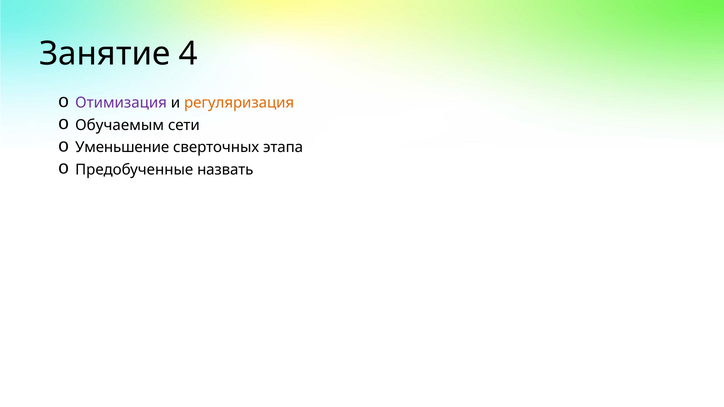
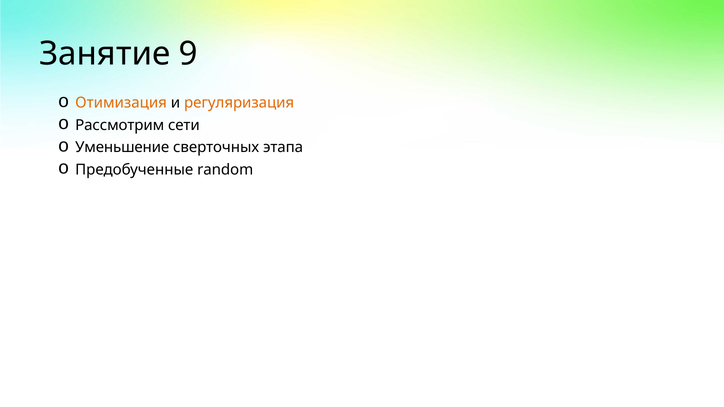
4: 4 -> 9 (188, 54)
Отимизация colour: purple -> orange (121, 103)
Обучаемым: Обучаемым -> Рассмотрим (120, 125)
назвать: назвать -> random (225, 170)
